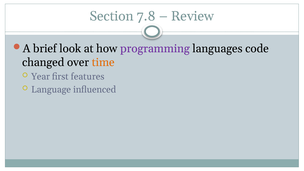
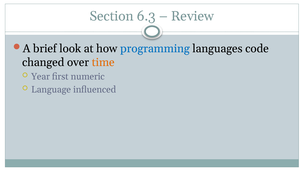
7.8: 7.8 -> 6.3 (146, 16)
programming colour: purple -> blue (155, 49)
features: features -> numeric (88, 76)
